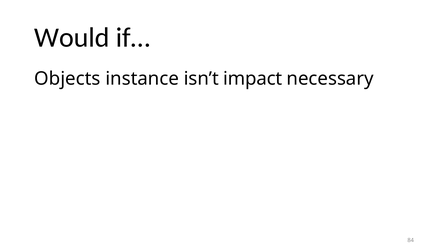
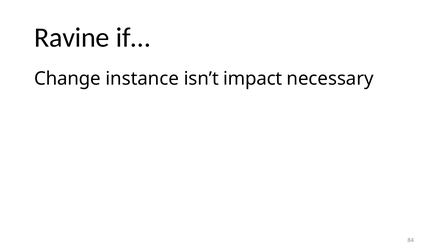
Would: Would -> Ravine (72, 38)
Objects: Objects -> Change (67, 79)
